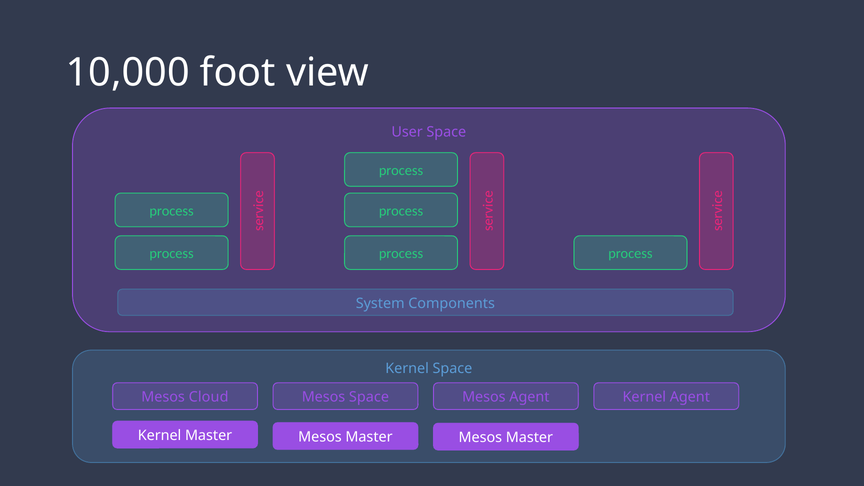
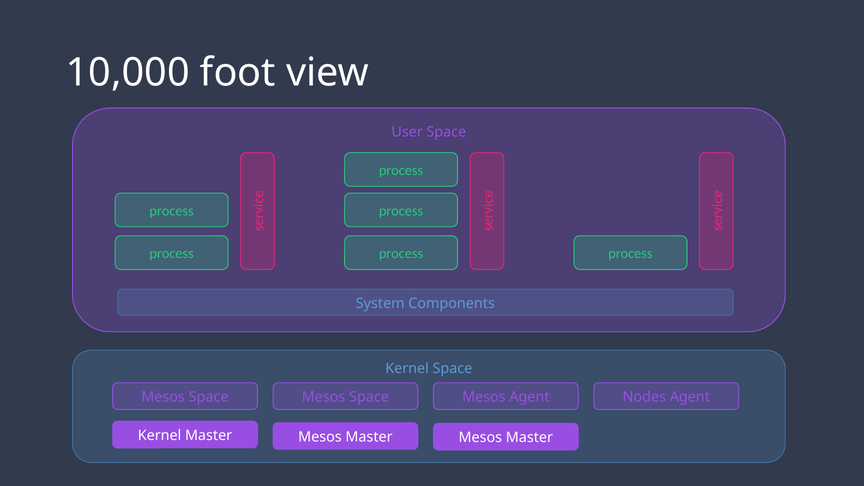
Cloud: Cloud -> Space (209, 397)
Mesos Agent Kernel: Kernel -> Nodes (644, 397)
